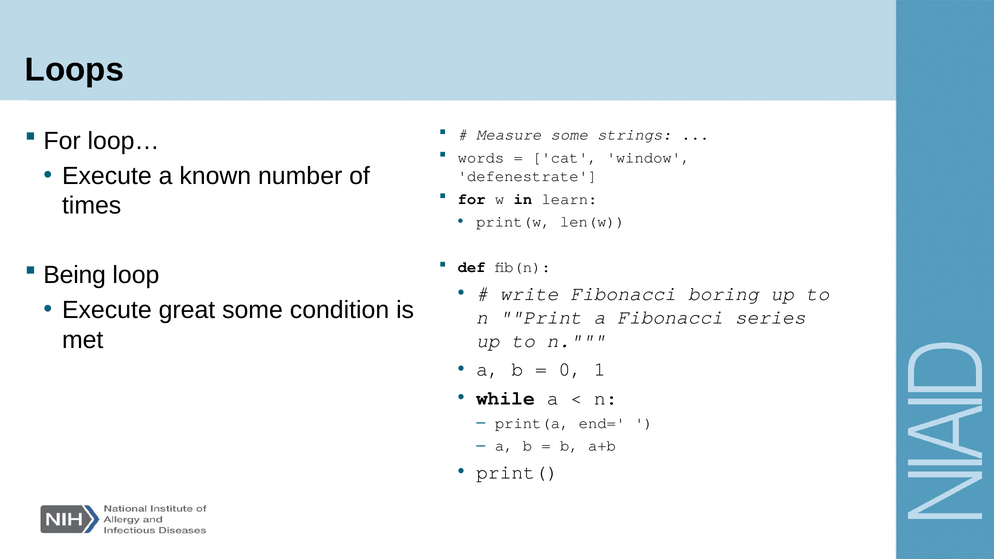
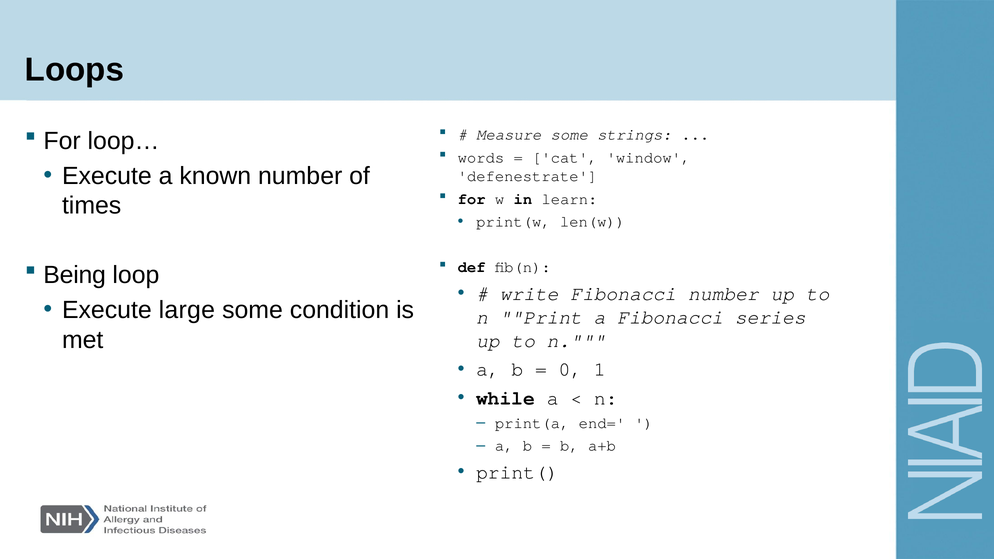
Fibonacci boring: boring -> number (723, 294)
great: great -> large (187, 310)
